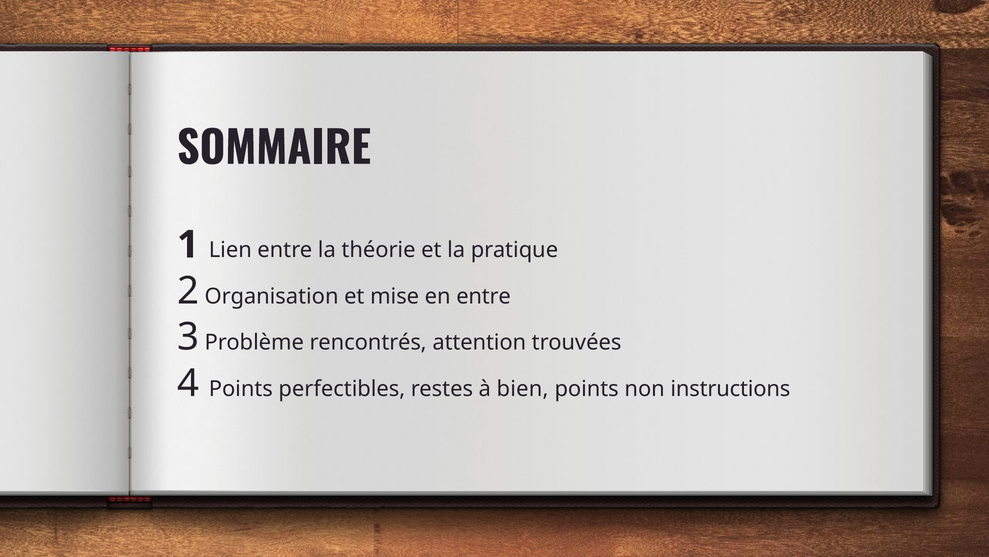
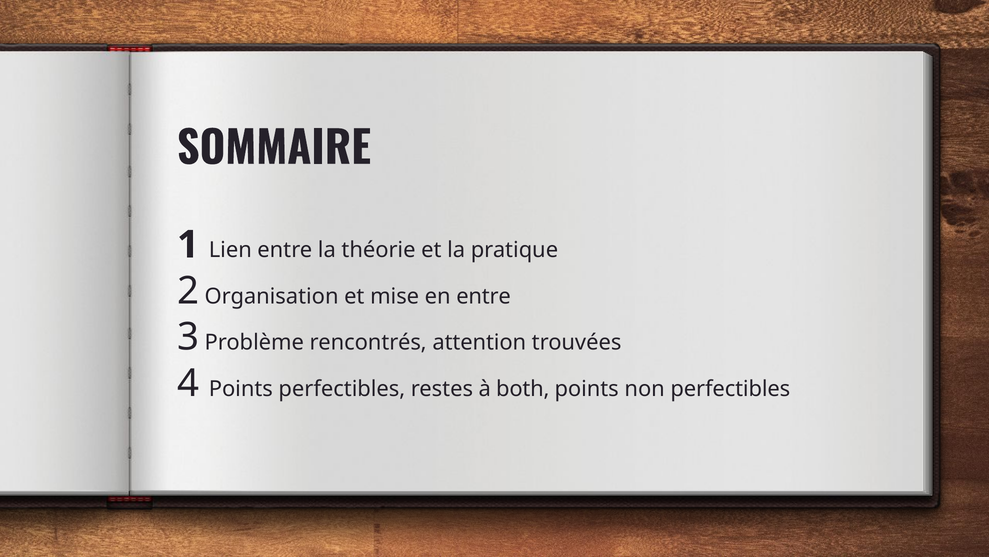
bien: bien -> both (523, 388)
non instructions: instructions -> perfectibles (730, 388)
